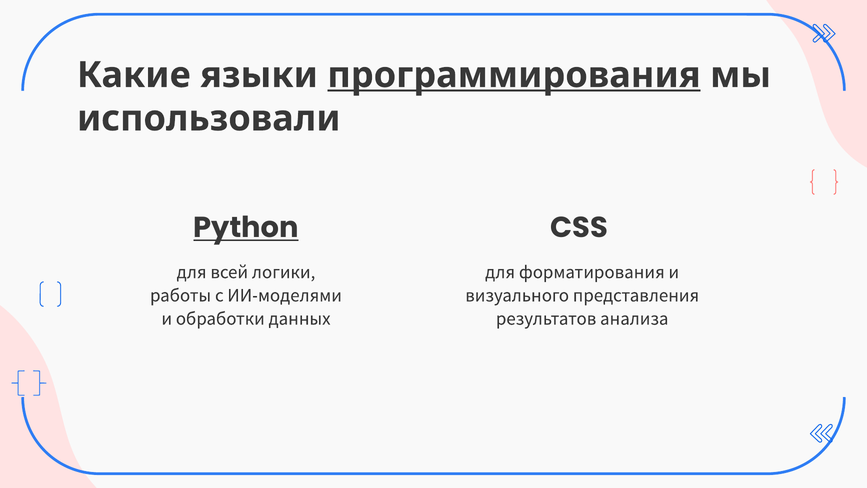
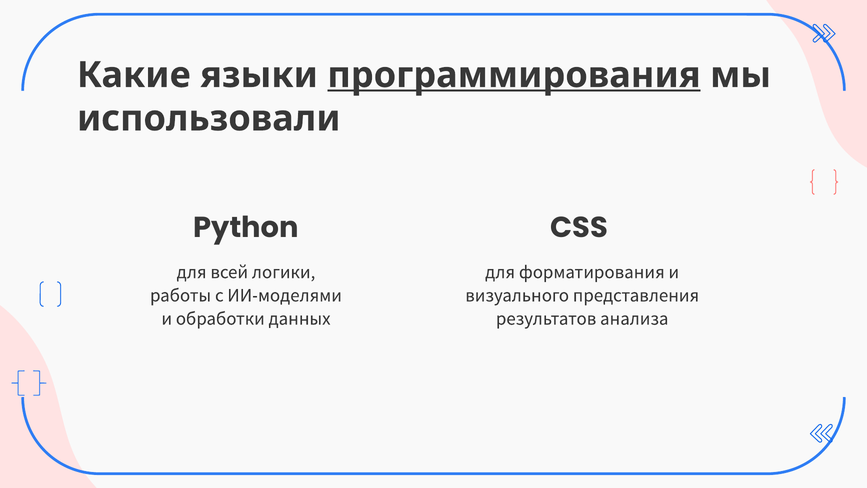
Python underline: present -> none (246, 228)
